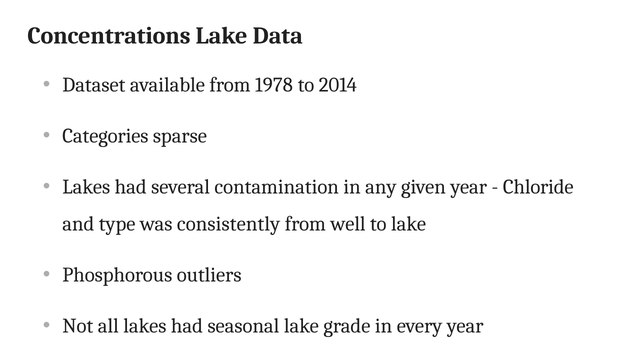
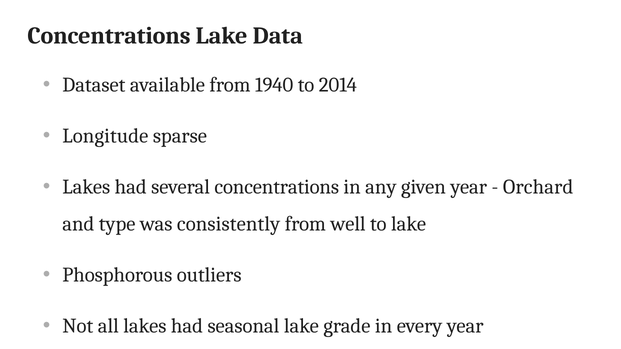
1978: 1978 -> 1940 (274, 85)
Categories: Categories -> Longitude (105, 136)
several contamination: contamination -> concentrations (277, 187)
Chloride: Chloride -> Orchard (538, 187)
